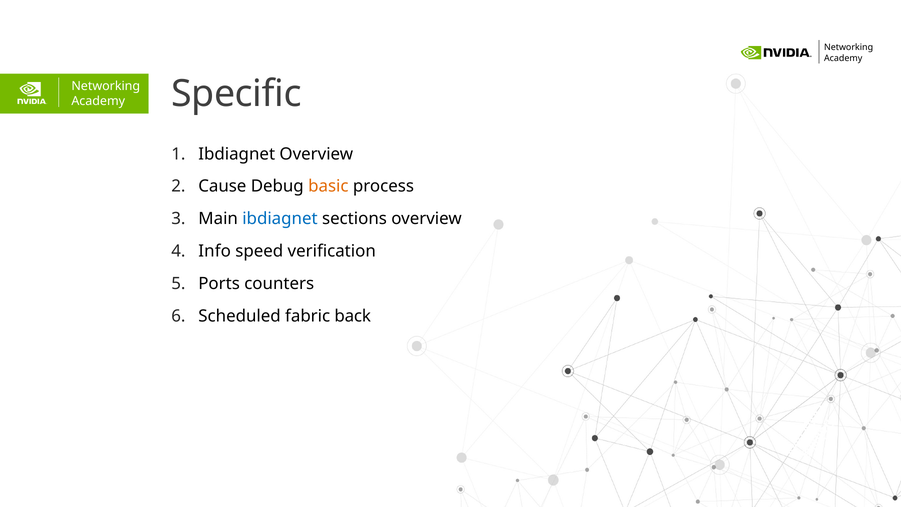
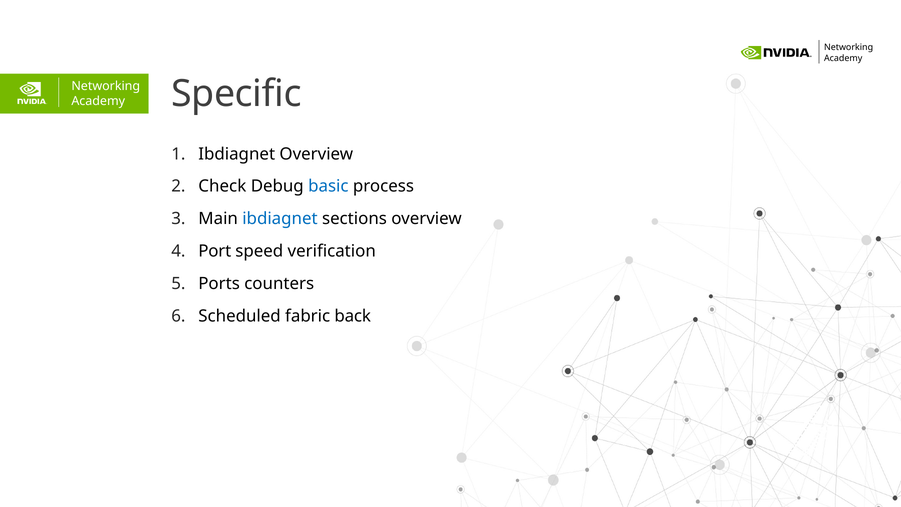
Cause: Cause -> Check (222, 186)
basic colour: orange -> blue (328, 186)
Info: Info -> Port (215, 251)
